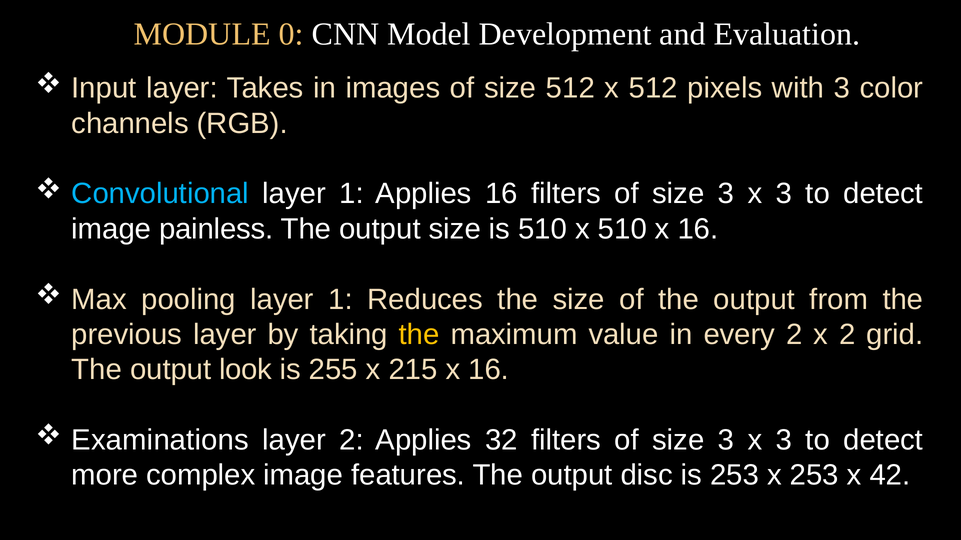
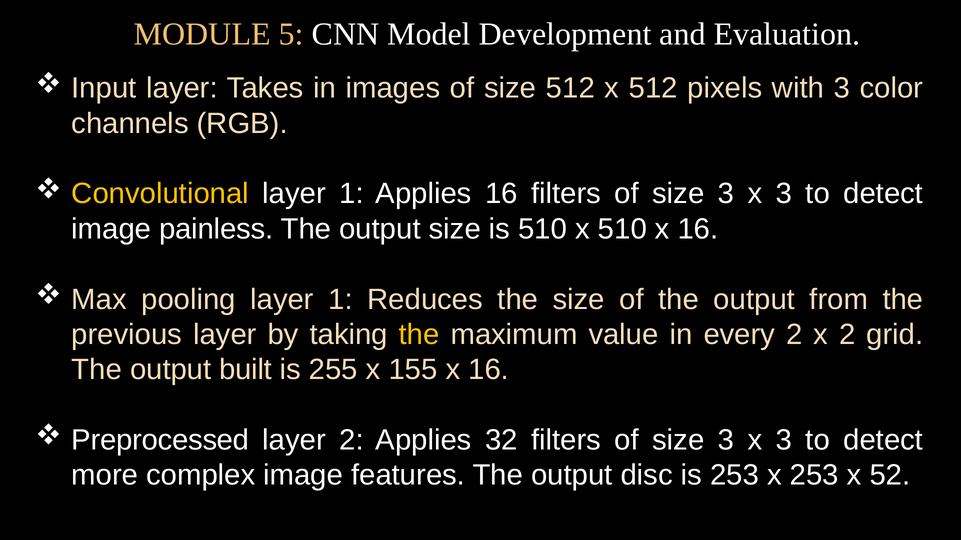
0: 0 -> 5 (291, 34)
Convolutional colour: light blue -> yellow (160, 194)
look: look -> built (246, 370)
215: 215 -> 155 (413, 370)
Examinations: Examinations -> Preprocessed (160, 441)
42: 42 -> 52 (890, 476)
